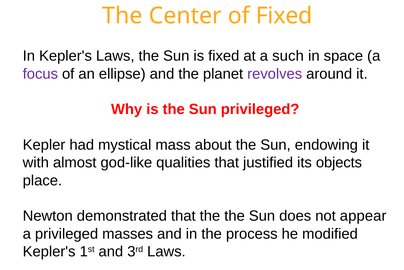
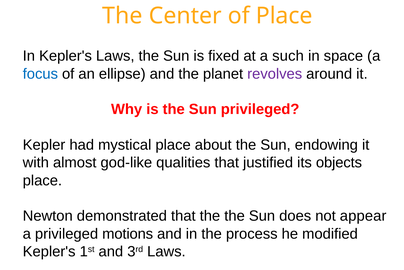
of Fixed: Fixed -> Place (284, 16)
focus colour: purple -> blue (40, 74)
mystical mass: mass -> place (173, 145)
masses: masses -> motions (128, 233)
